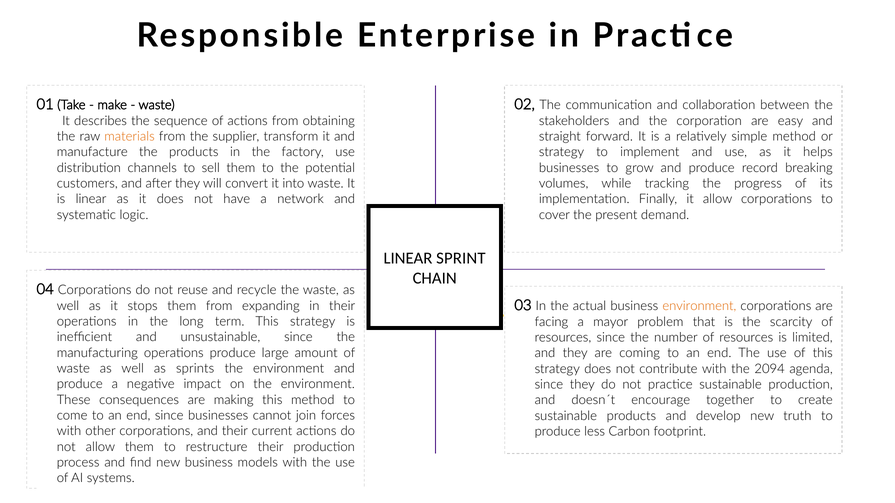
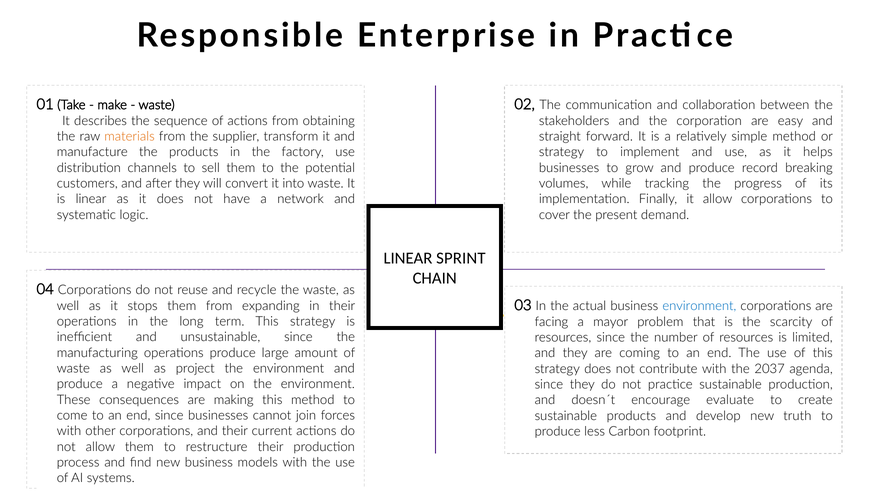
environment colour: orange -> blue (699, 306)
sprints: sprints -> project (195, 369)
2094: 2094 -> 2037 (770, 369)
together: together -> evaluate (730, 400)
